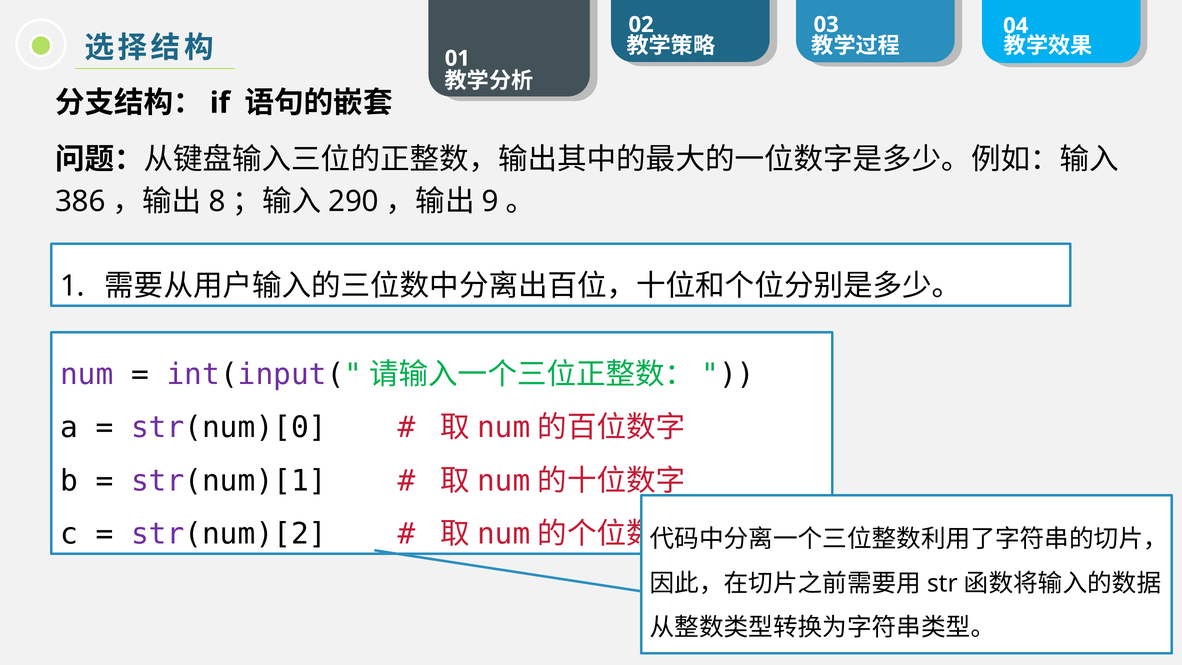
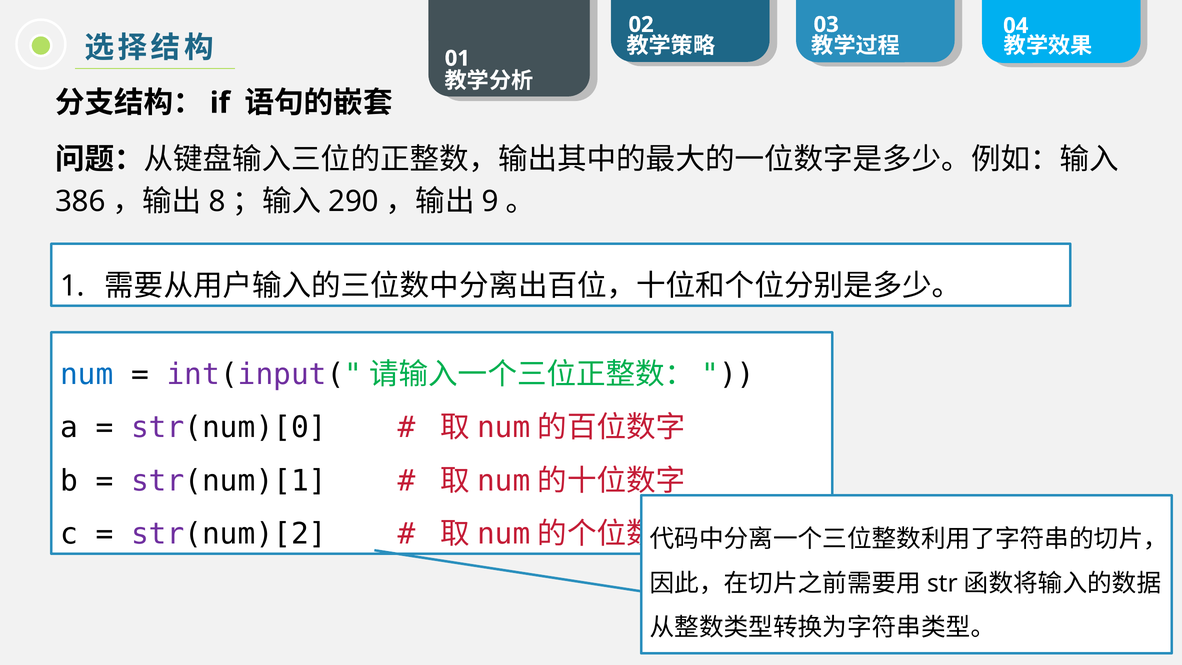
num colour: purple -> blue (87, 374)
